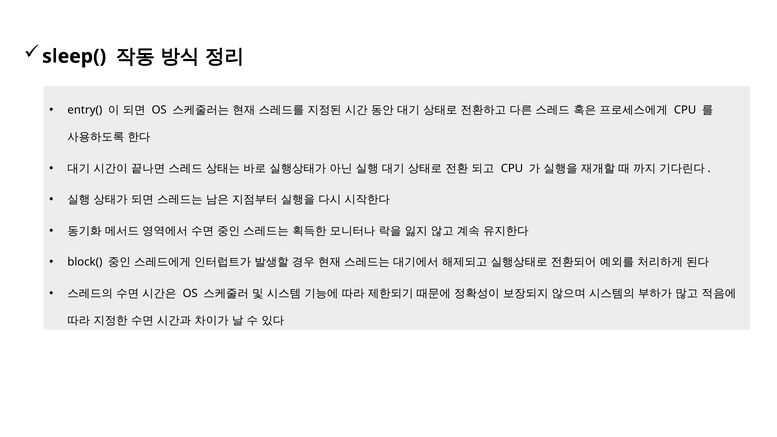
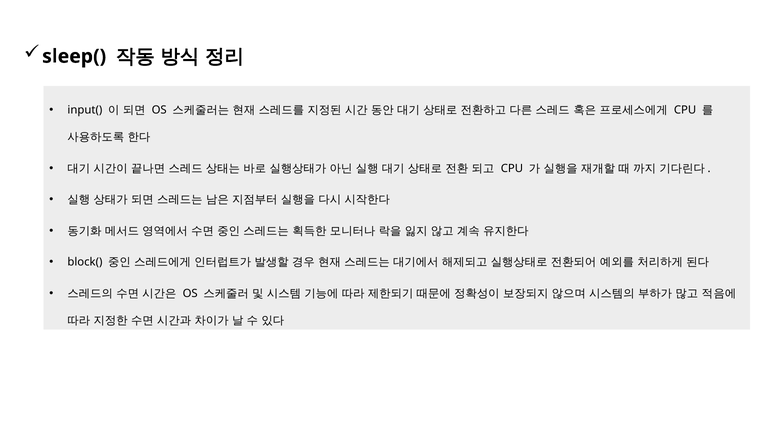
entry(: entry( -> input( (85, 110)
